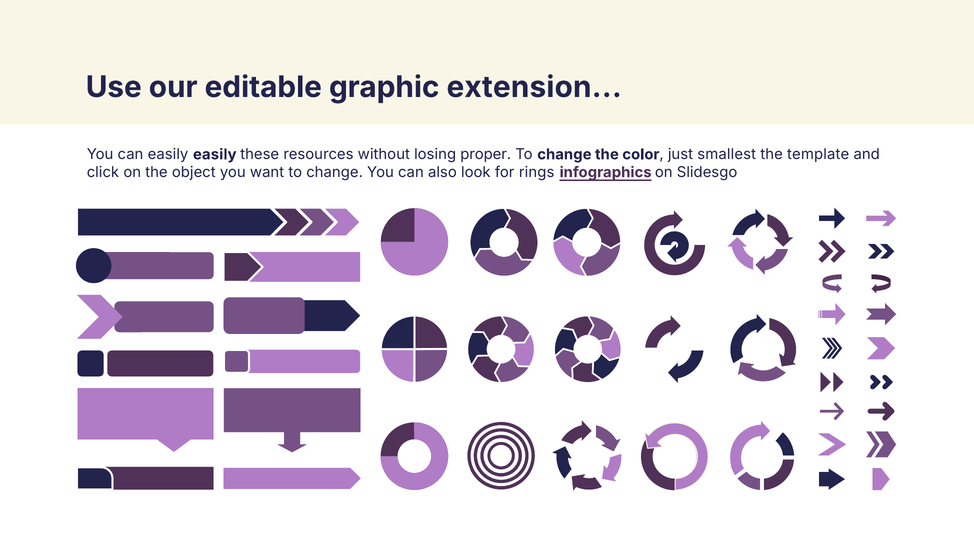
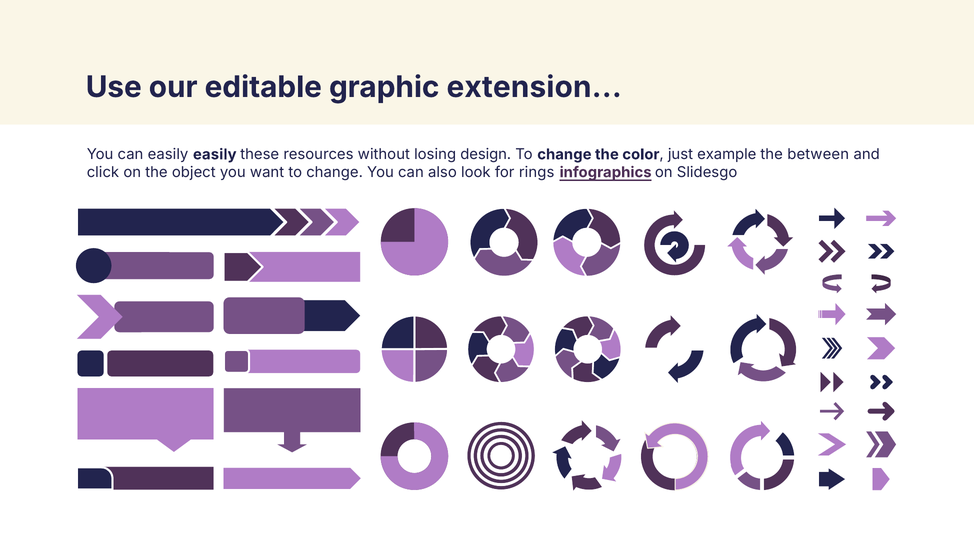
proper: proper -> design (486, 154)
smallest: smallest -> example (727, 154)
template: template -> between (818, 154)
